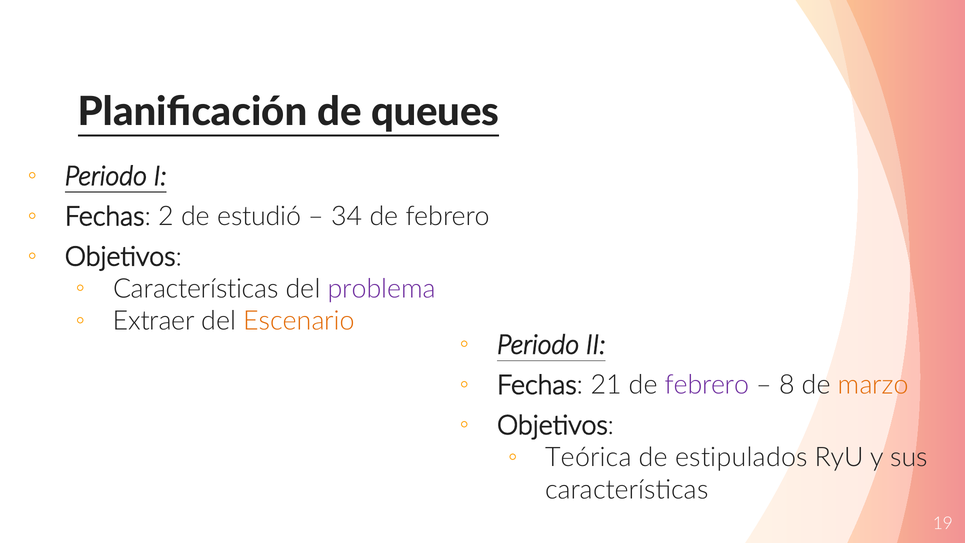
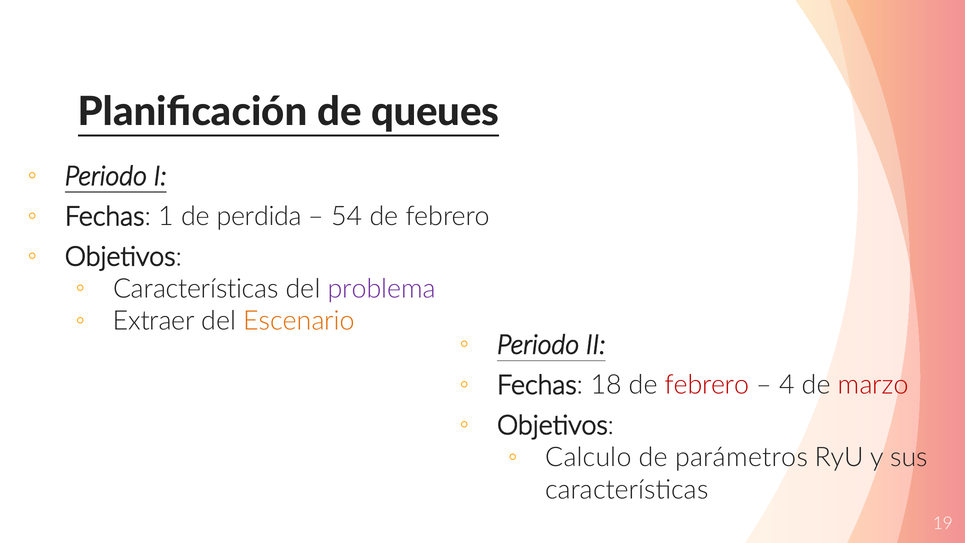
2: 2 -> 1 (166, 216)
estudió: estudió -> perdida (259, 216)
34: 34 -> 54 (347, 216)
21: 21 -> 18 (606, 385)
febrero colour: purple -> red (707, 385)
8: 8 -> 4 (787, 385)
marzo colour: orange -> red (873, 385)
Teórica: Teórica -> Calculo (588, 457)
estipulados: estipulados -> parámetros (742, 457)
